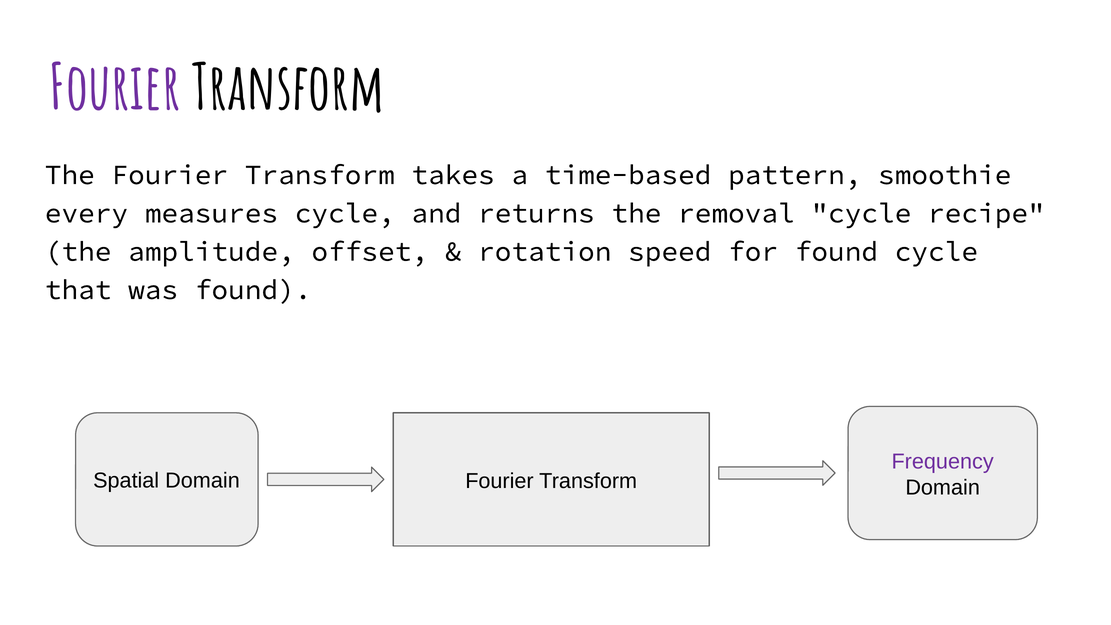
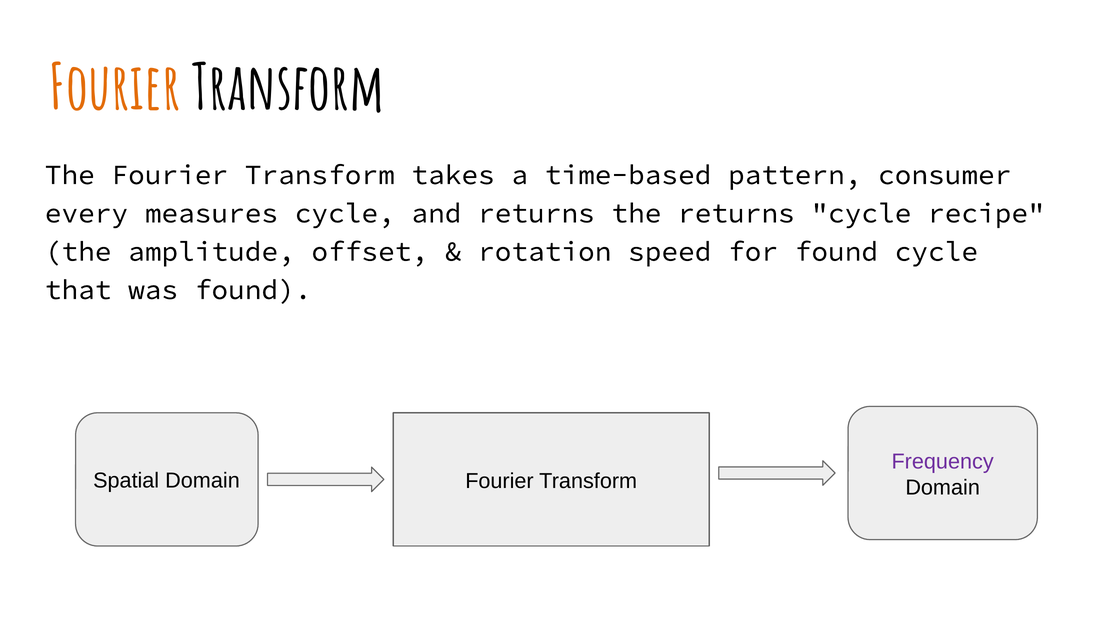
Fourier colour: purple -> orange (115, 89)
smoothie: smoothie -> consumer (945, 175)
the removal: removal -> returns (736, 213)
